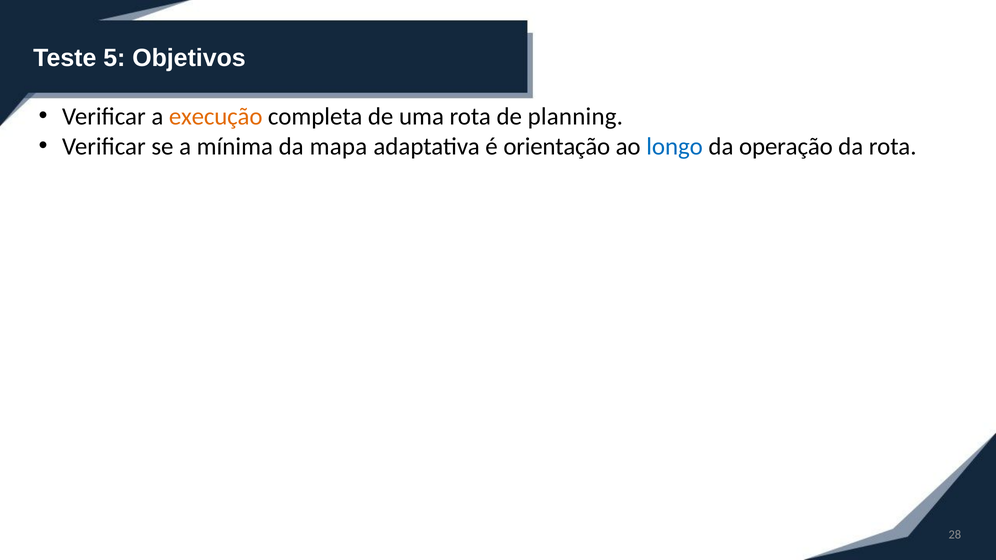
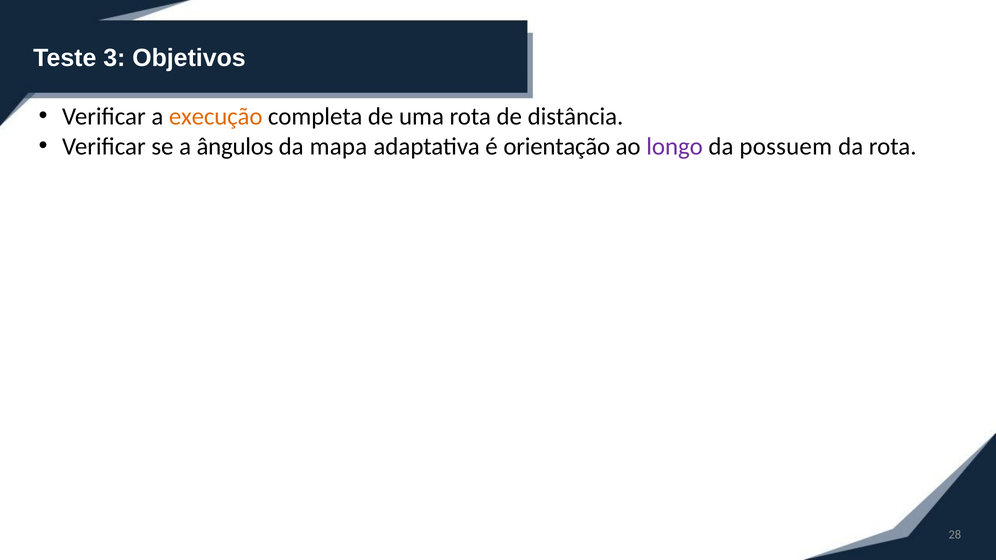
5: 5 -> 3 (114, 58)
planning: planning -> distância (575, 117)
mínima: mínima -> ângulos (235, 147)
longo colour: blue -> purple (675, 147)
operação: operação -> possuem (786, 147)
